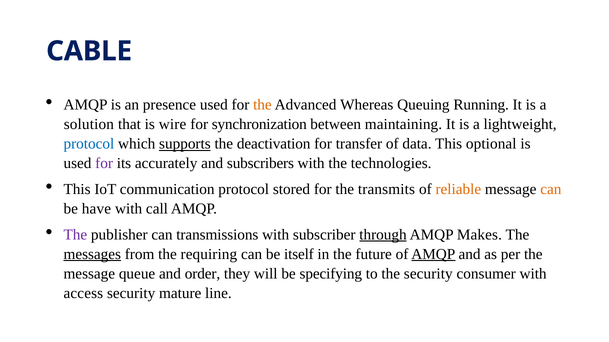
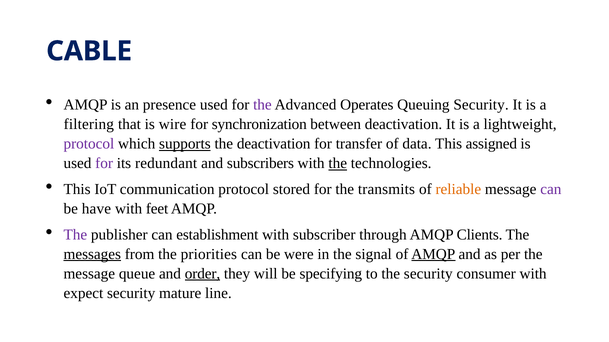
the colour: orange -> purple (262, 105)
Whereas: Whereas -> Operates (367, 105)
Queuing Running: Running -> Security (481, 105)
solution: solution -> filtering (89, 124)
between maintaining: maintaining -> deactivation (404, 124)
protocol colour: blue -> purple (89, 144)
optional: optional -> assigned (491, 144)
accurately: accurately -> redundant (166, 164)
the underline: none -> present (338, 164)
can colour: orange -> purple (551, 189)
call: call -> feet (157, 209)
transmissions: transmissions -> establishment (217, 235)
through underline: present -> none (383, 235)
Makes: Makes -> Clients (480, 235)
requiring: requiring -> priorities (209, 254)
itself: itself -> were (299, 254)
future: future -> signal (374, 254)
order underline: none -> present (202, 274)
access: access -> expect (83, 294)
